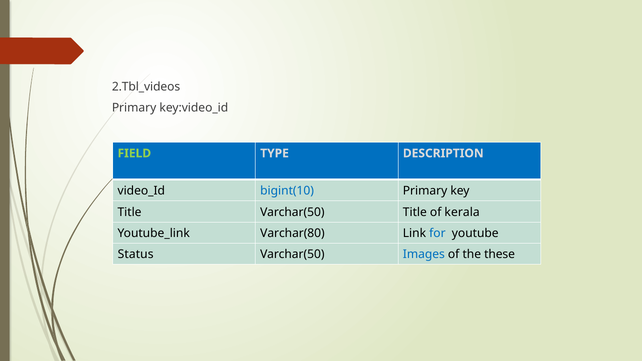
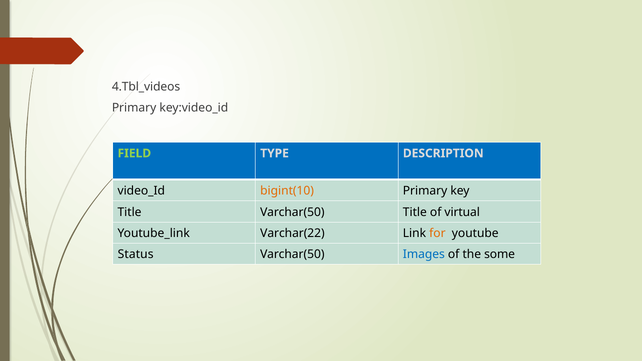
2.Tbl_videos: 2.Tbl_videos -> 4.Tbl_videos (146, 87)
bigint(10 colour: blue -> orange (287, 191)
kerala: kerala -> virtual (462, 212)
Varchar(80: Varchar(80 -> Varchar(22 (292, 233)
for colour: blue -> orange (437, 233)
these: these -> some (500, 255)
